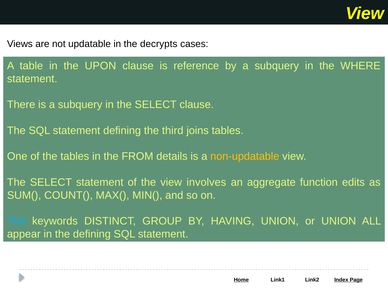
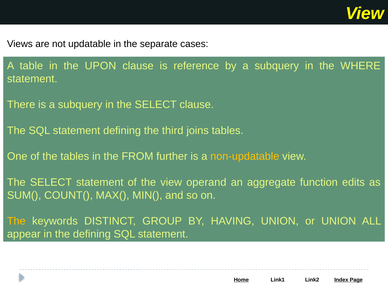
decrypts: decrypts -> separate (159, 44)
details: details -> further (172, 156)
involves: involves -> operand (206, 182)
The colour: light blue -> yellow (16, 221)
